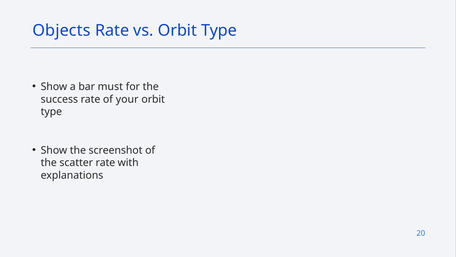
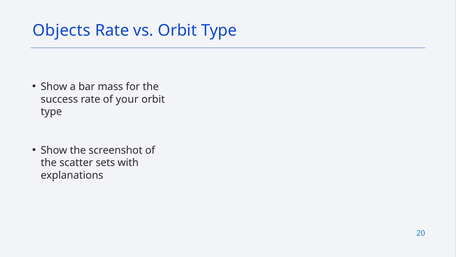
must: must -> mass (110, 87)
scatter rate: rate -> sets (105, 162)
